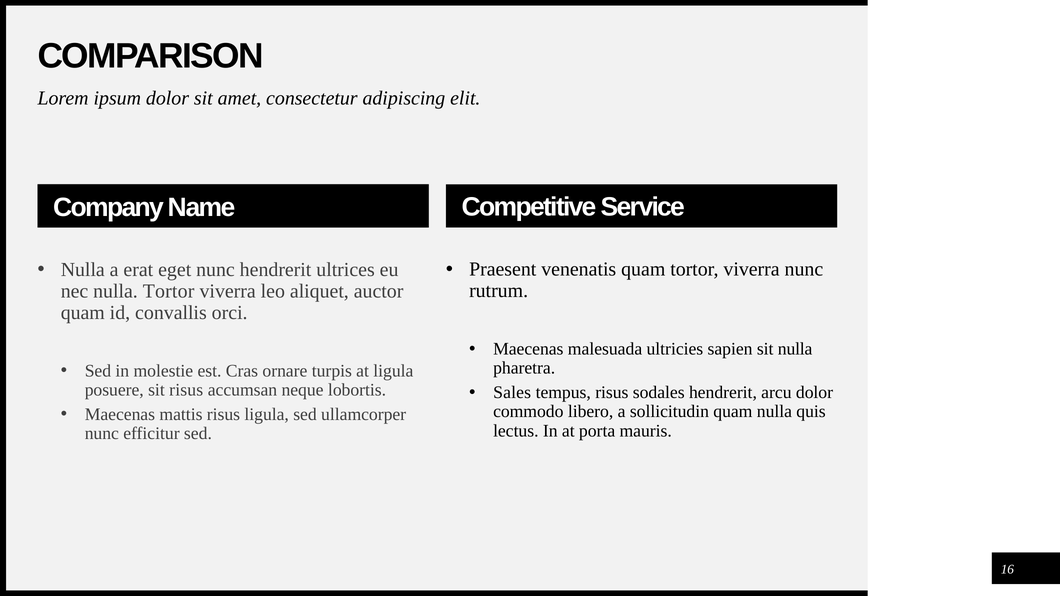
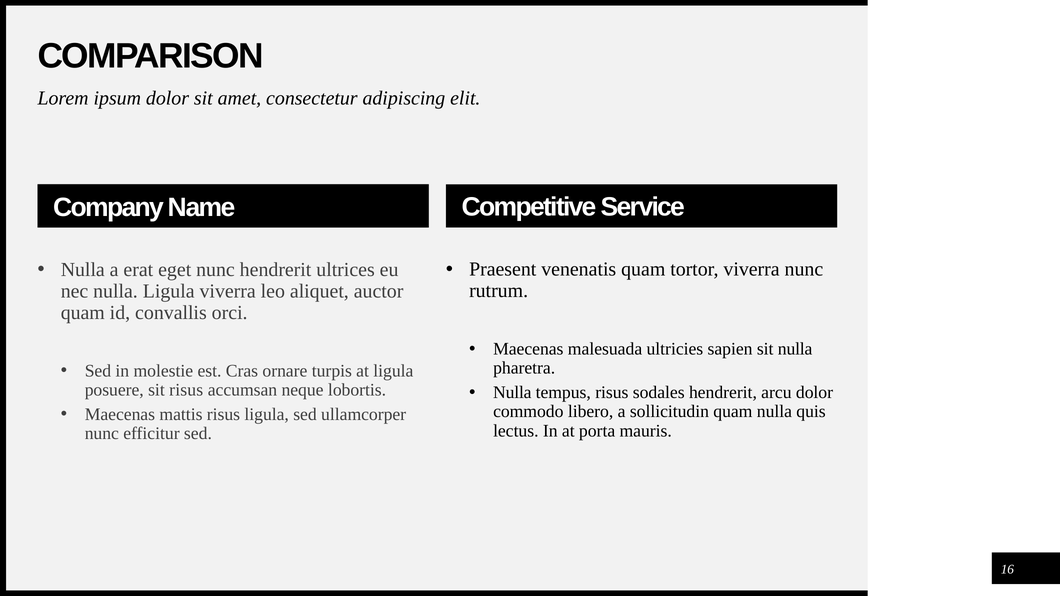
nulla Tortor: Tortor -> Ligula (169, 291)
Sales: Sales -> Nulla (512, 393)
